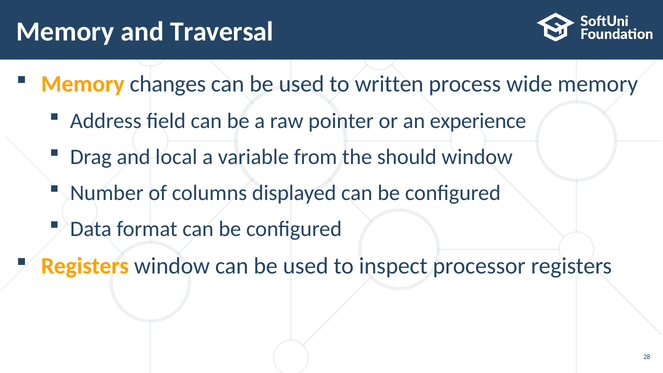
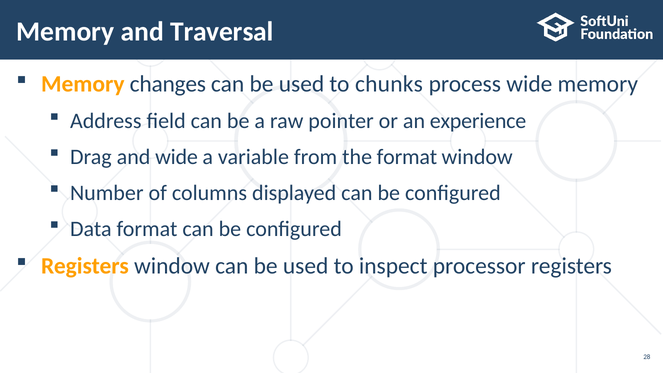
written: written -> chunks (389, 84)
and local: local -> wide (177, 157)
the should: should -> format (407, 157)
